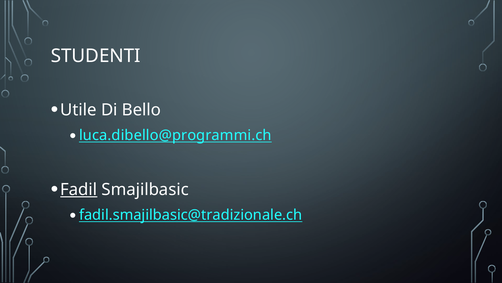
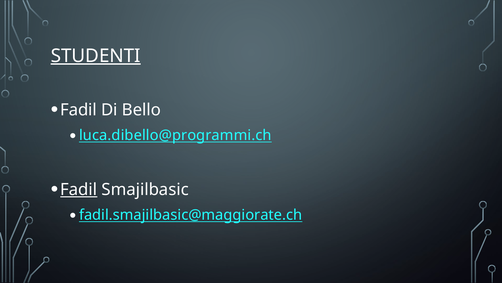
STUDENTI underline: none -> present (96, 56)
Utile: Utile -> Fadil (78, 110)
fadil.smajilbasic@tradizionale.ch: fadil.smajilbasic@tradizionale.ch -> fadil.smajilbasic@maggiorate.ch (191, 214)
